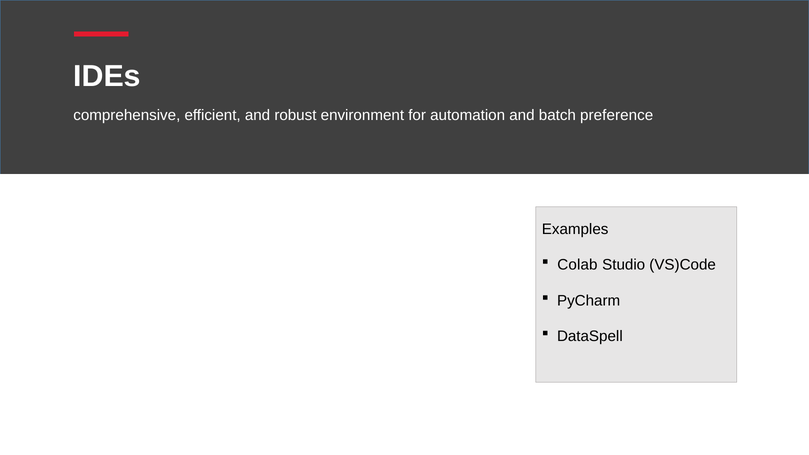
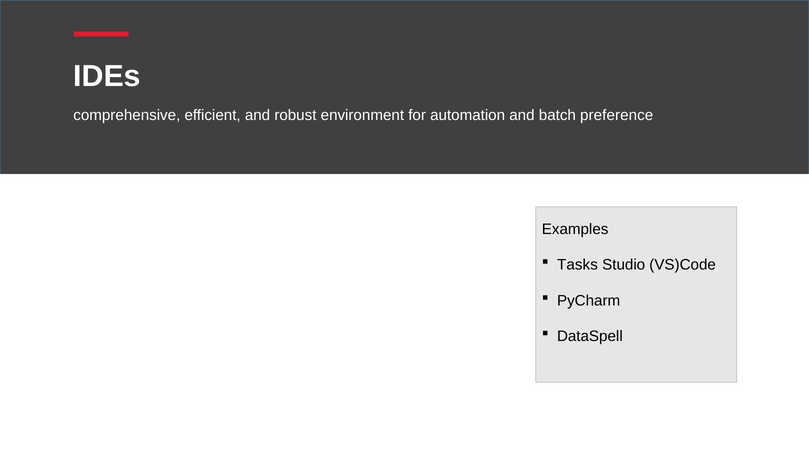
Colab: Colab -> Tasks (577, 265)
